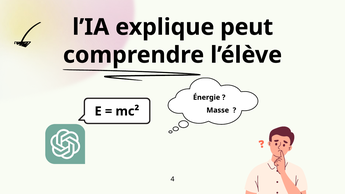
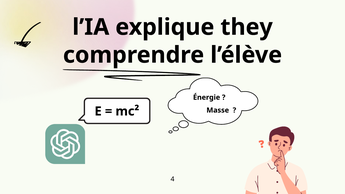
peut: peut -> they (247, 27)
